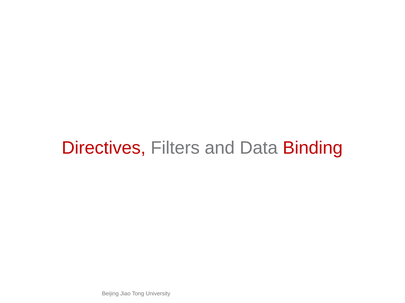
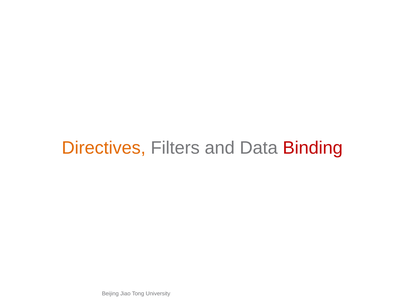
Directives colour: red -> orange (104, 148)
